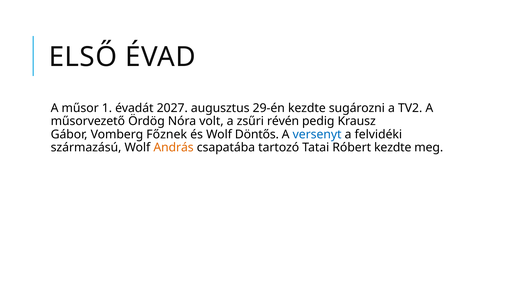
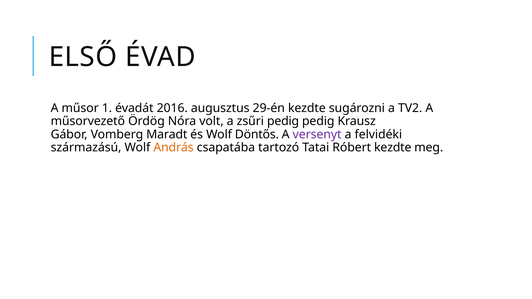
2027: 2027 -> 2016 (172, 108)
zsűri révén: révén -> pedig (283, 121)
Főznek: Főznek -> Maradt (167, 135)
versenyt colour: blue -> purple (317, 135)
